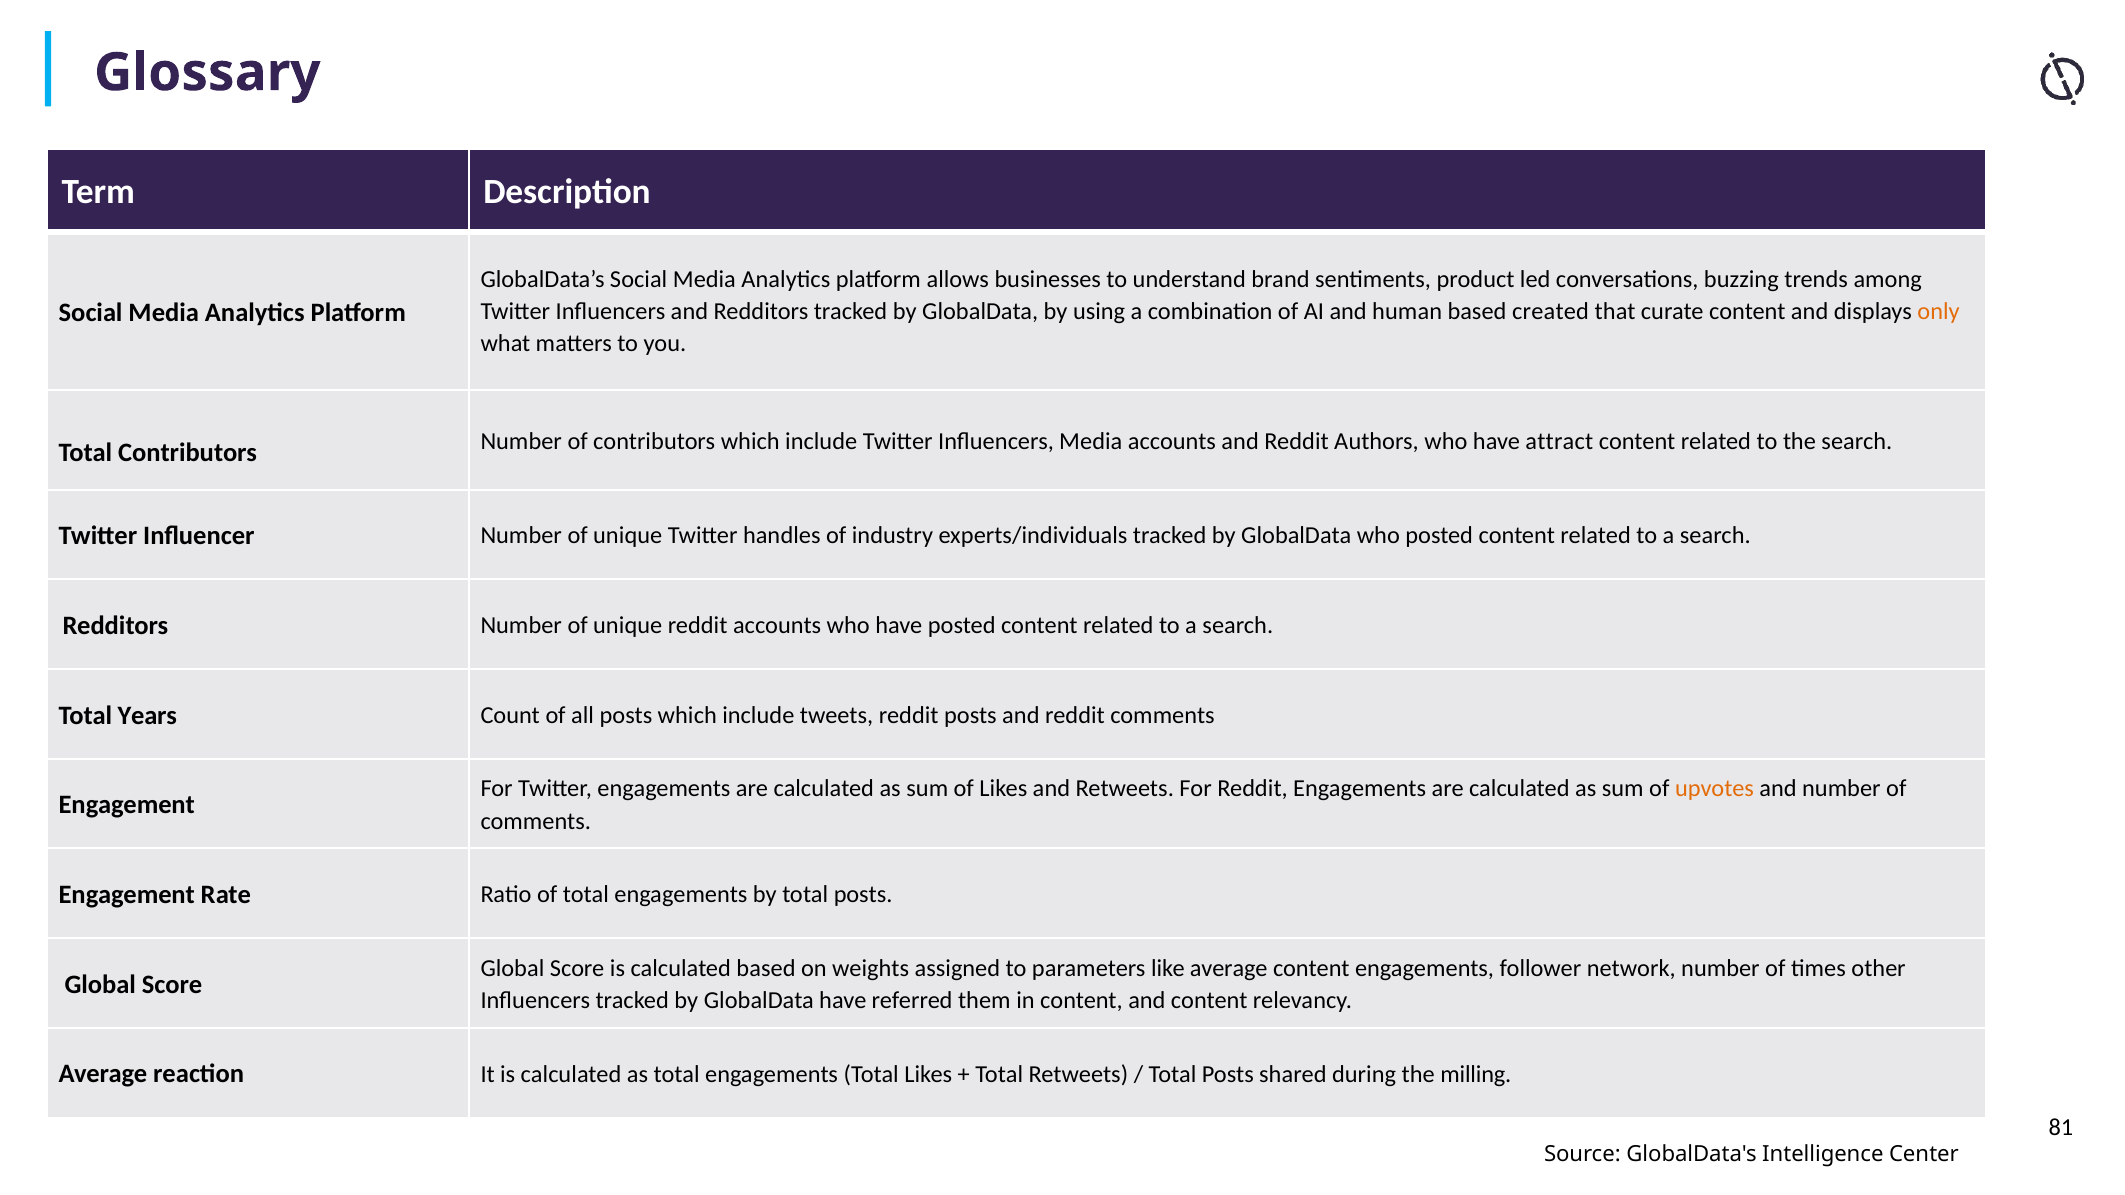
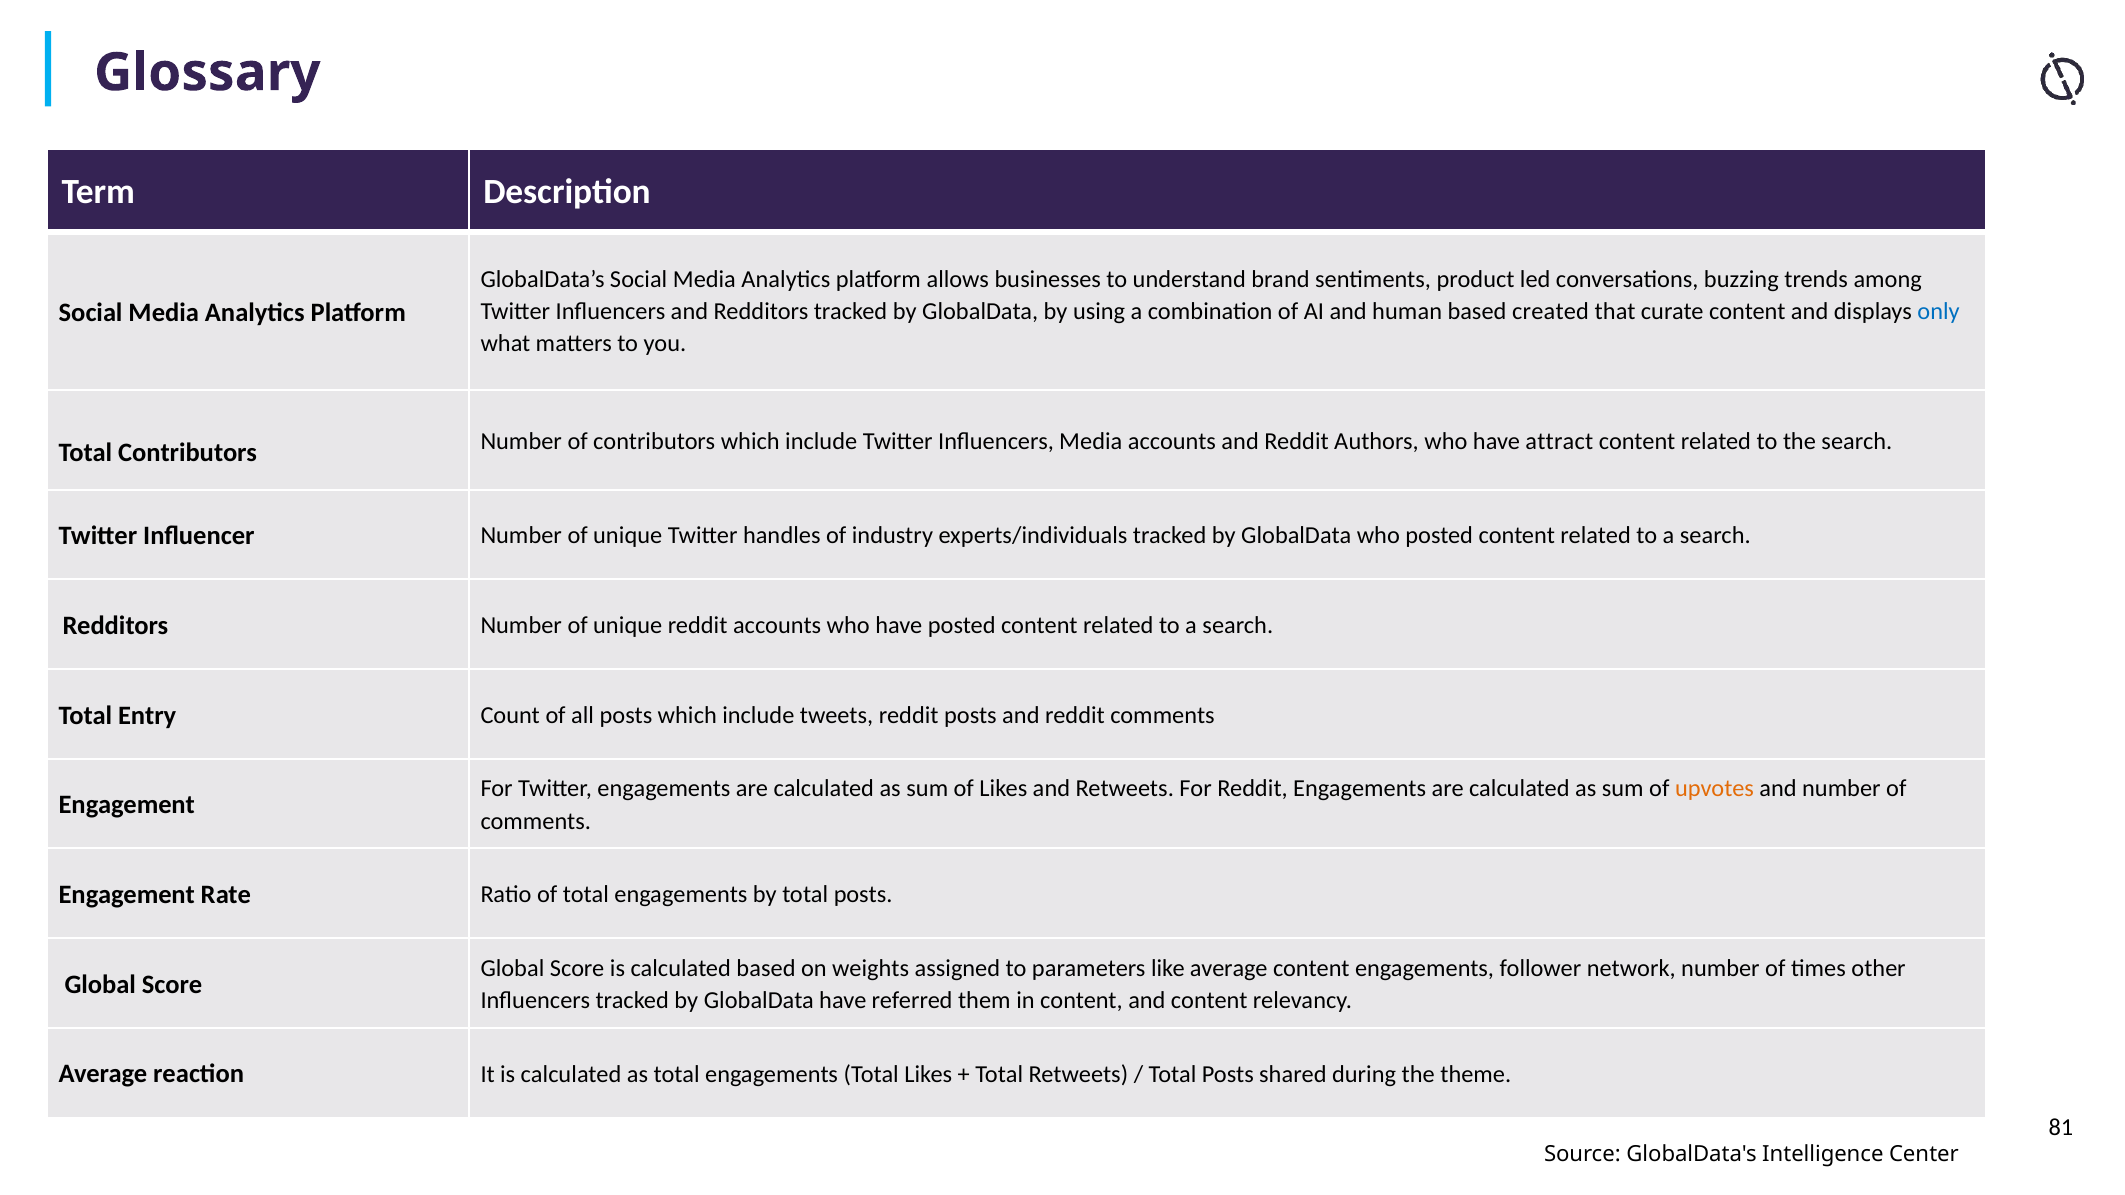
only colour: orange -> blue (1939, 311)
Years: Years -> Entry (147, 715)
milling: milling -> theme (1476, 1074)
